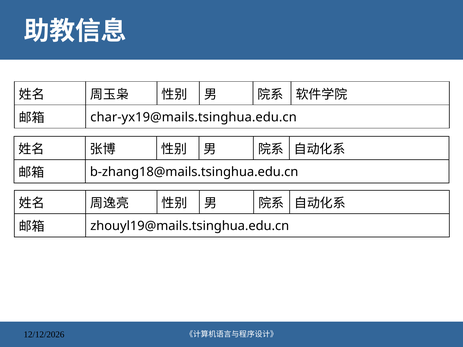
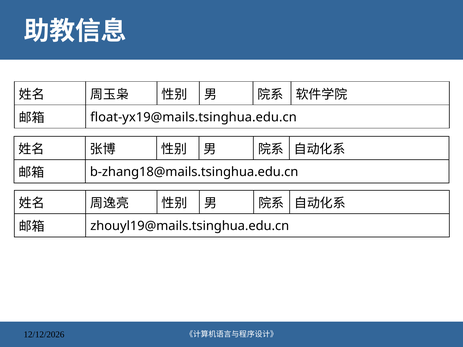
char-yx19@mails.tsinghua.edu.cn: char-yx19@mails.tsinghua.edu.cn -> float-yx19@mails.tsinghua.edu.cn (194, 117)
